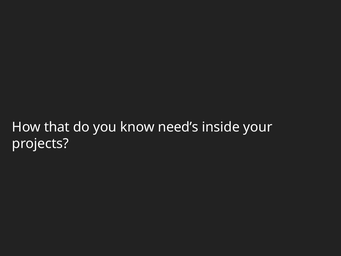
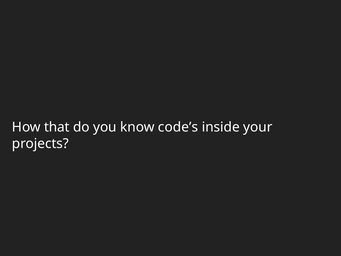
need’s: need’s -> code’s (178, 127)
